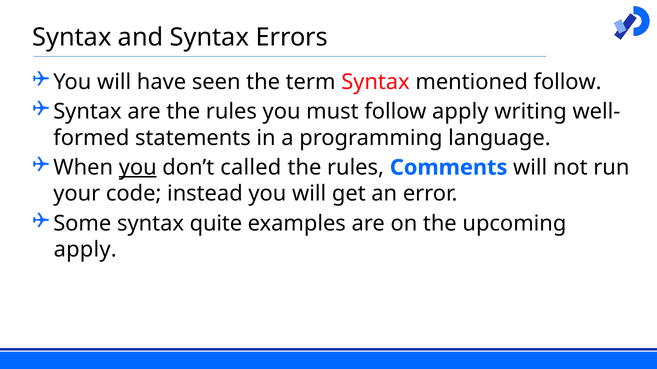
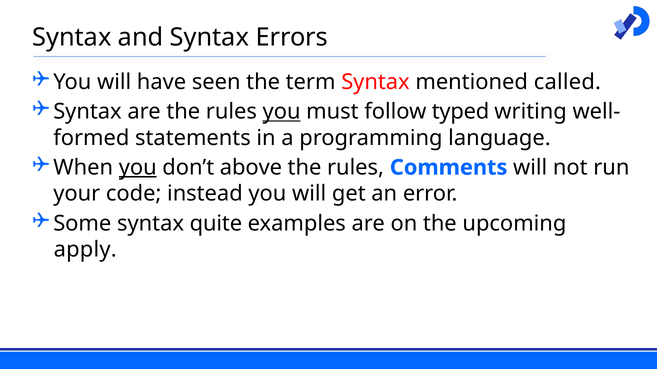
mentioned follow: follow -> called (567, 82)
you underline: none -> present (282, 112)
follow apply: apply -> typed (461, 112)
called: called -> above (251, 168)
